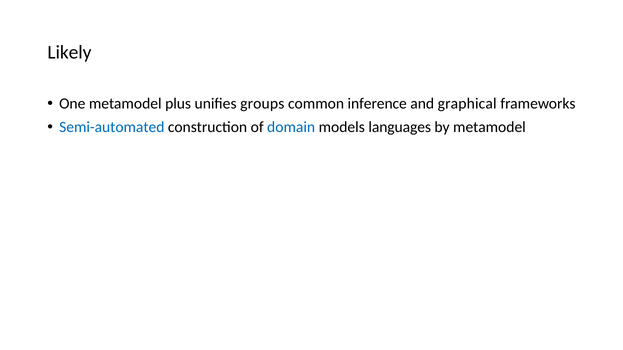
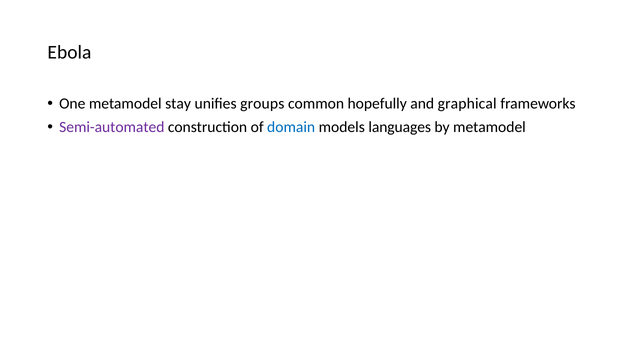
Likely: Likely -> Ebola (69, 52)
plus: plus -> stay (178, 104)
inference: inference -> hopefully (377, 104)
Semi-automated colour: blue -> purple (112, 127)
